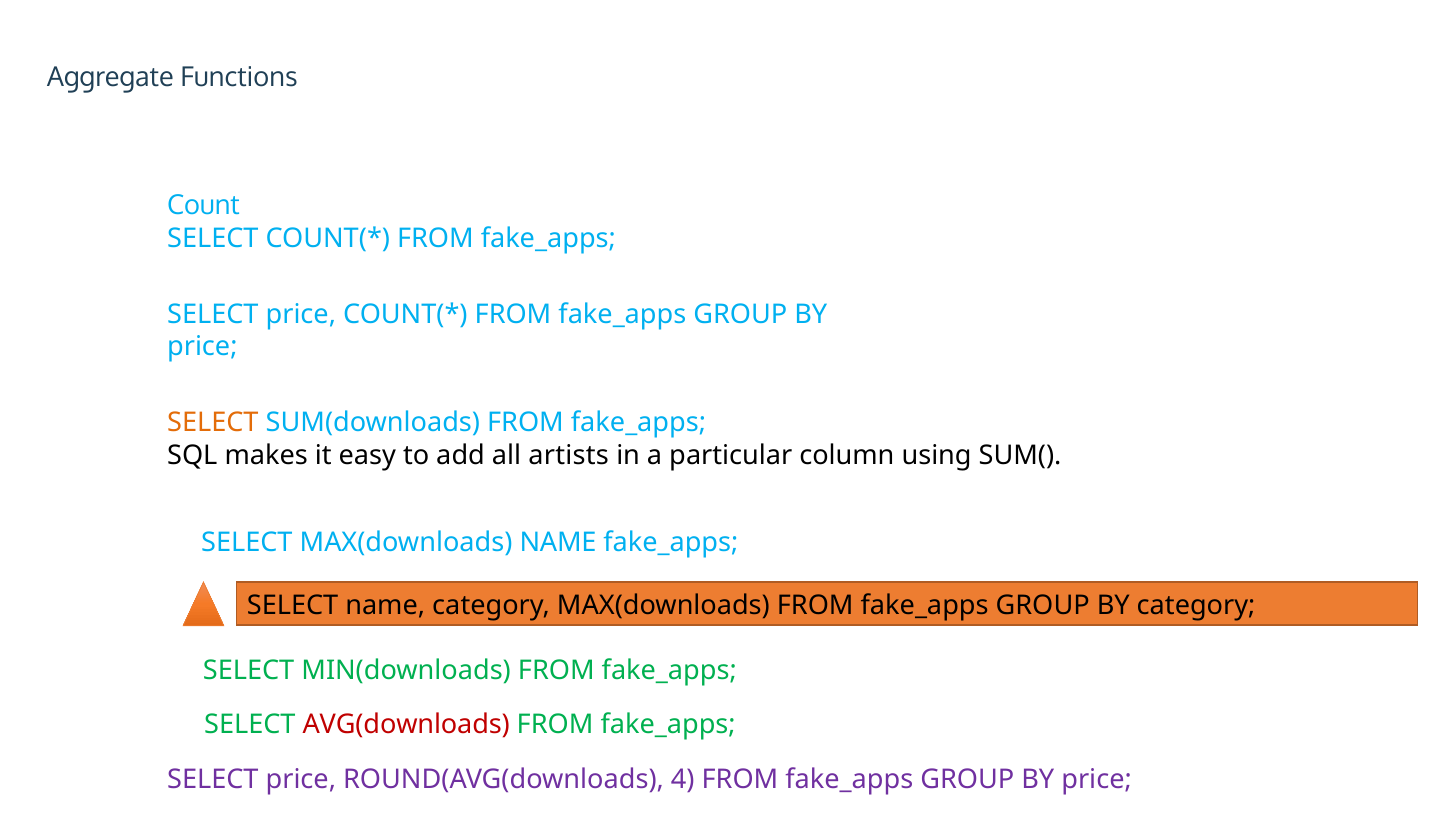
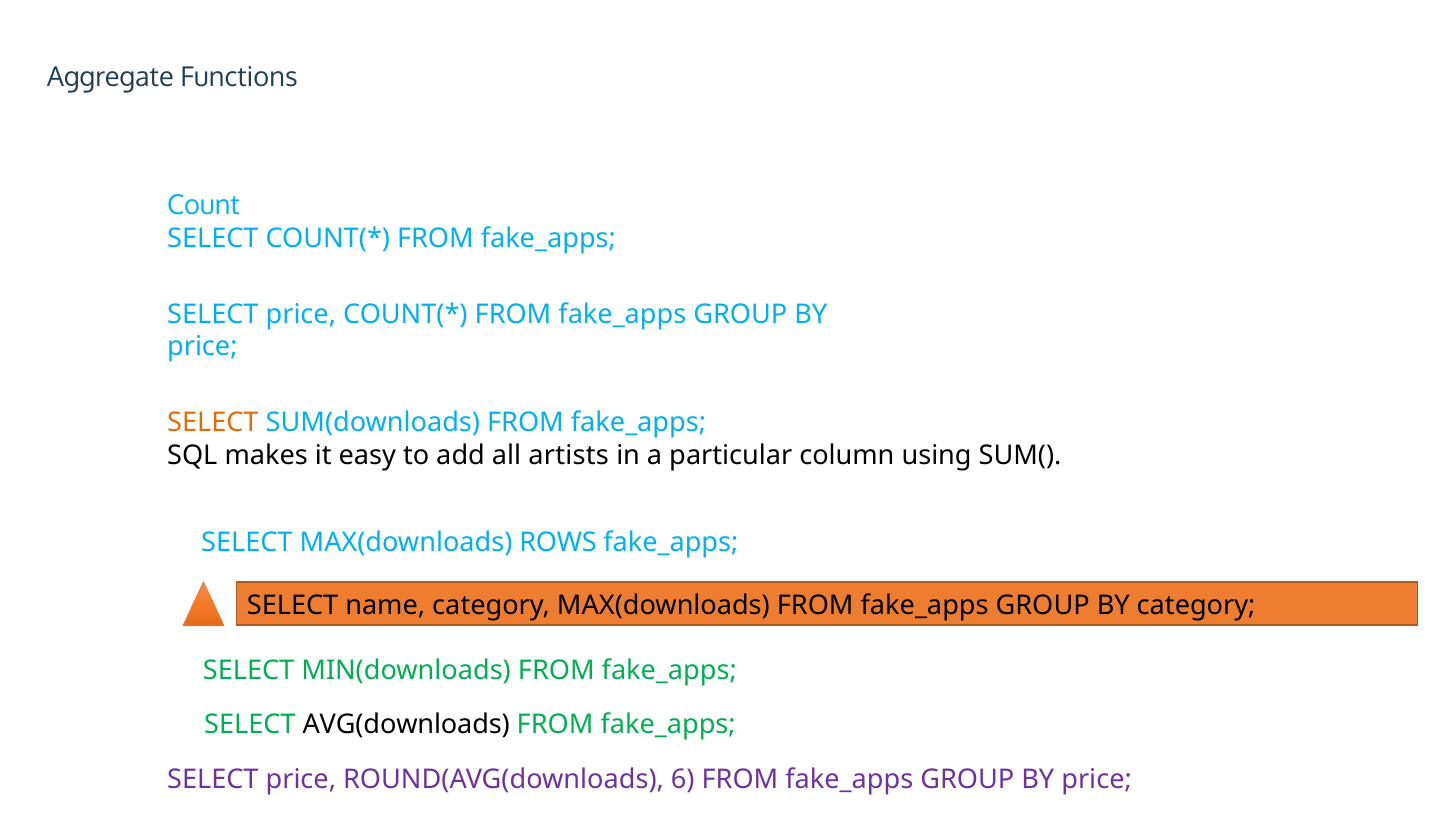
MAX(downloads NAME: NAME -> ROWS (558, 542)
AVG(downloads colour: red -> black (406, 725)
4: 4 -> 6 (683, 780)
